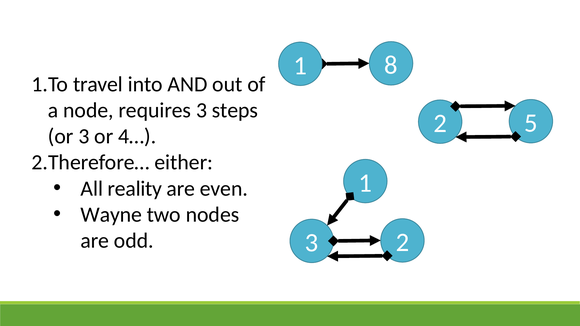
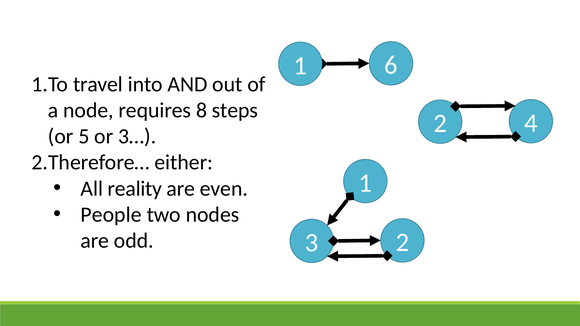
8: 8 -> 6 (391, 65)
requires 3: 3 -> 8 (202, 110)
5: 5 -> 4 (531, 123)
or 3: 3 -> 5 (84, 136)
4…: 4… -> 3… (137, 136)
Wayne: Wayne -> People (111, 215)
